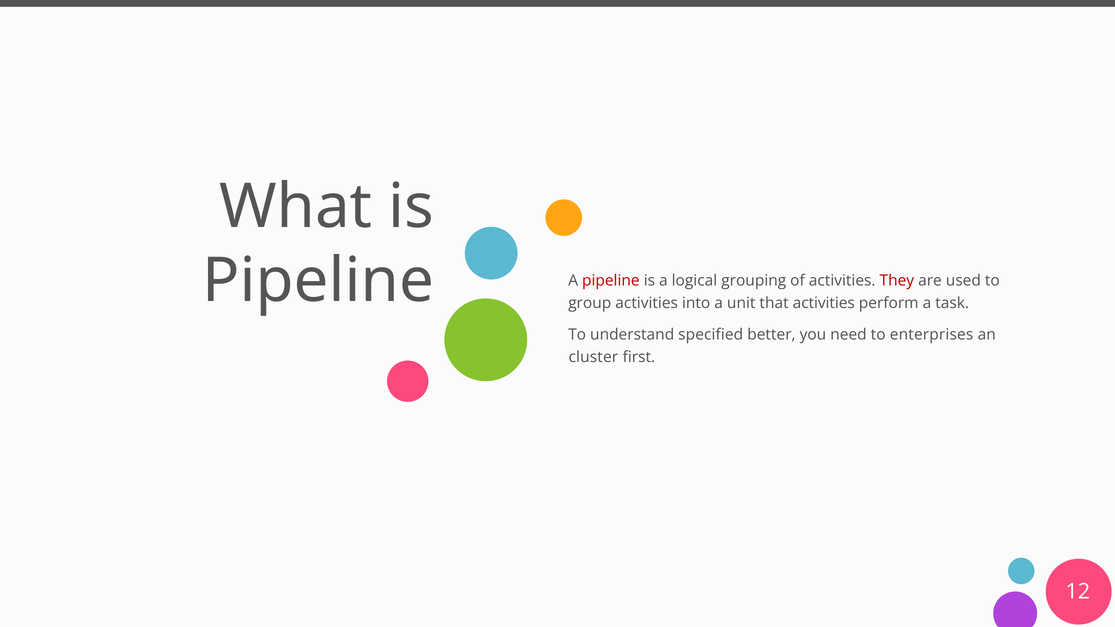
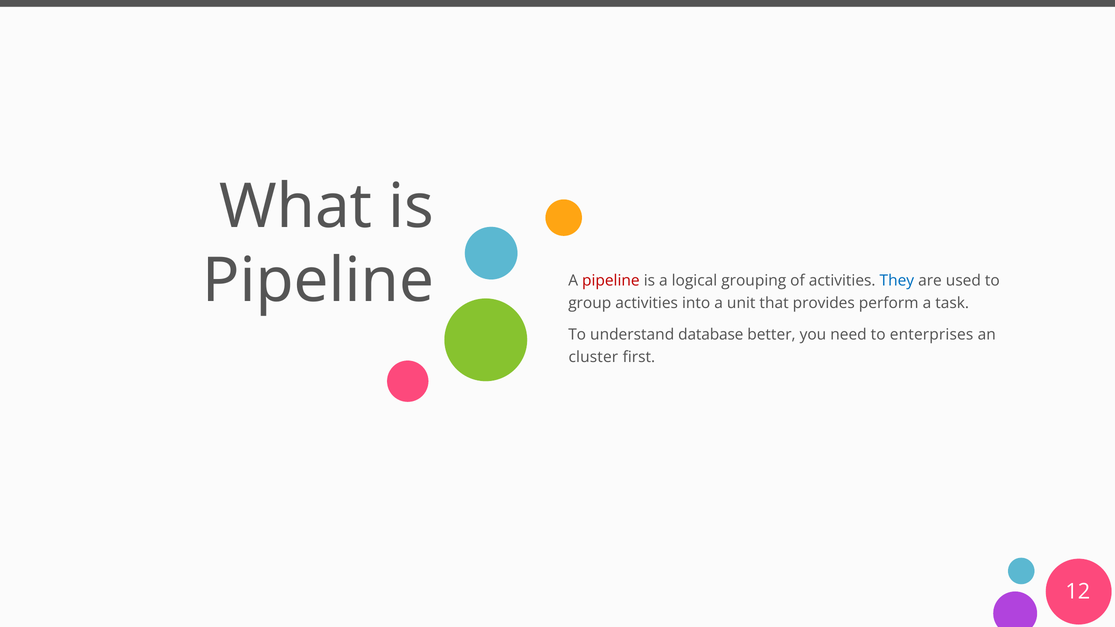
They colour: red -> blue (897, 281)
that activities: activities -> provides (824, 303)
specified: specified -> database (711, 335)
